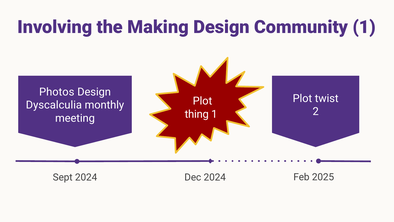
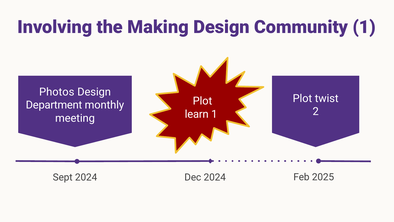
Dyscalculia: Dyscalculia -> Department (54, 105)
thing: thing -> learn (197, 114)
